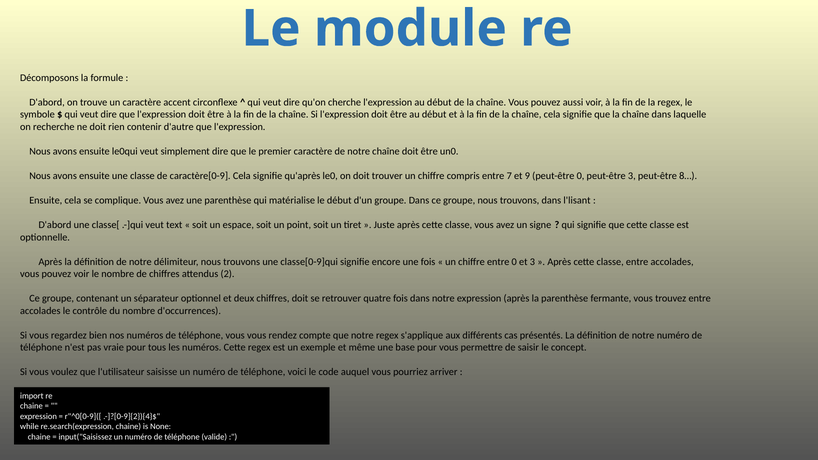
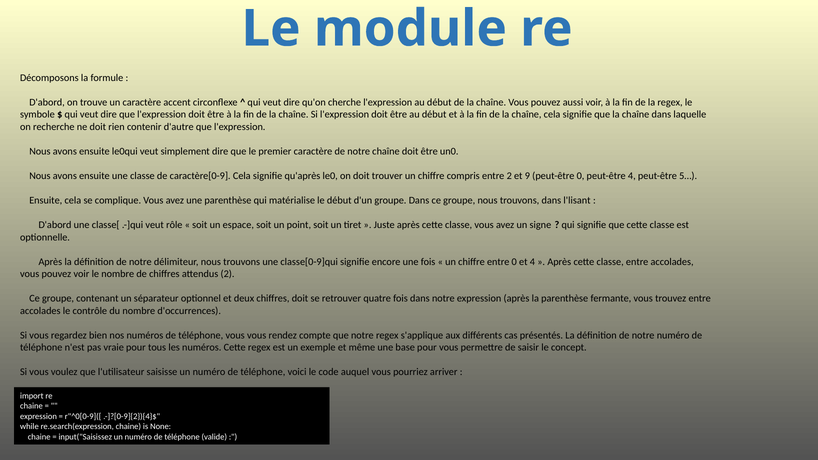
entre 7: 7 -> 2 (509, 176)
peut-être 3: 3 -> 4 (632, 176)
8…: 8… -> 5… (688, 176)
text: text -> rôle (174, 225)
et 3: 3 -> 4 (532, 262)
